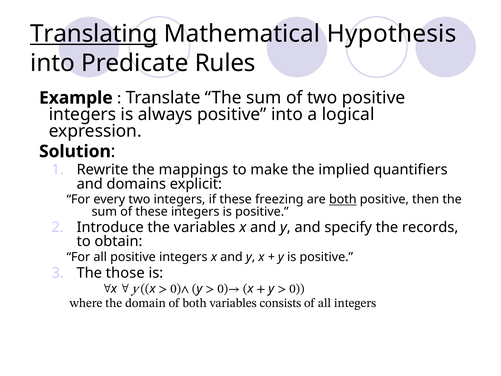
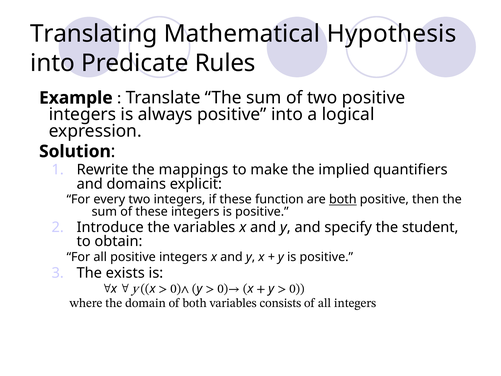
Translating underline: present -> none (94, 34)
freezing: freezing -> function (279, 199)
records: records -> student (430, 227)
those: those -> exists (125, 273)
